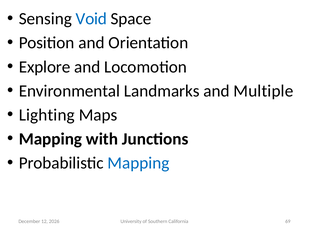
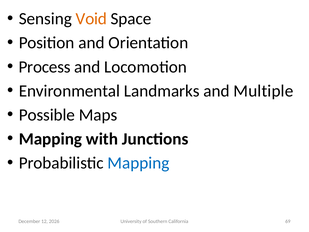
Void colour: blue -> orange (91, 19)
Explore: Explore -> Process (45, 67)
Lighting: Lighting -> Possible (47, 115)
